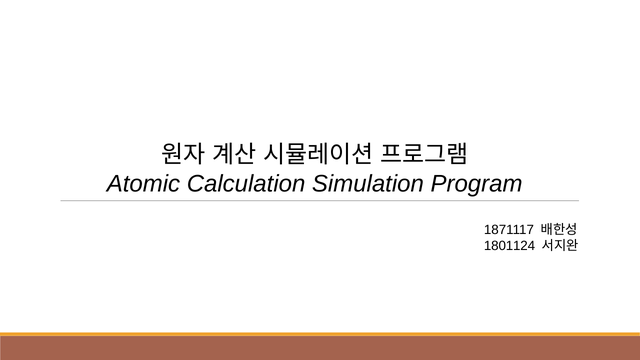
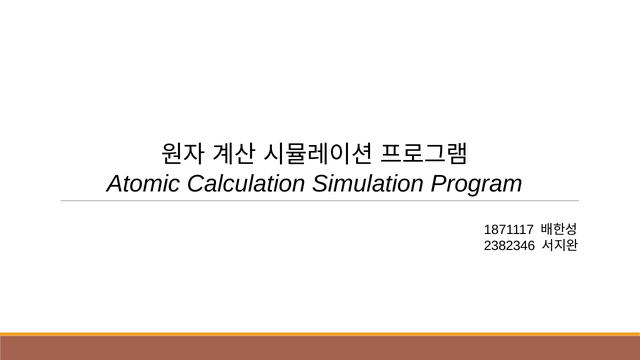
1801124: 1801124 -> 2382346 (509, 246)
